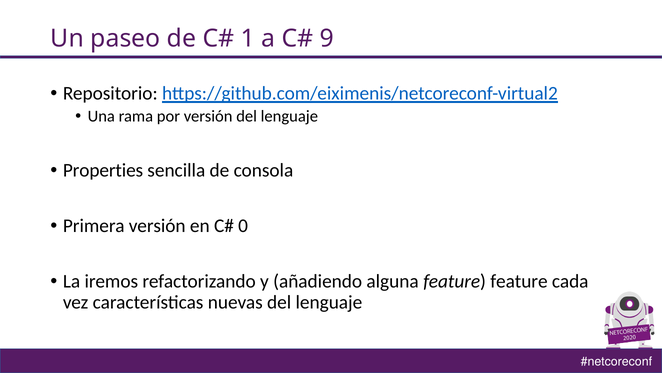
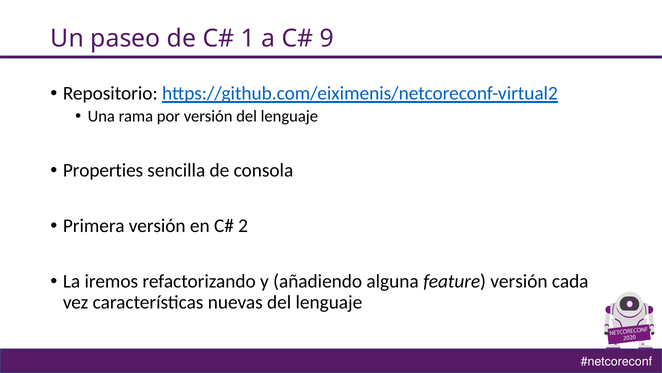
0: 0 -> 2 (243, 226)
feature feature: feature -> versión (519, 281)
